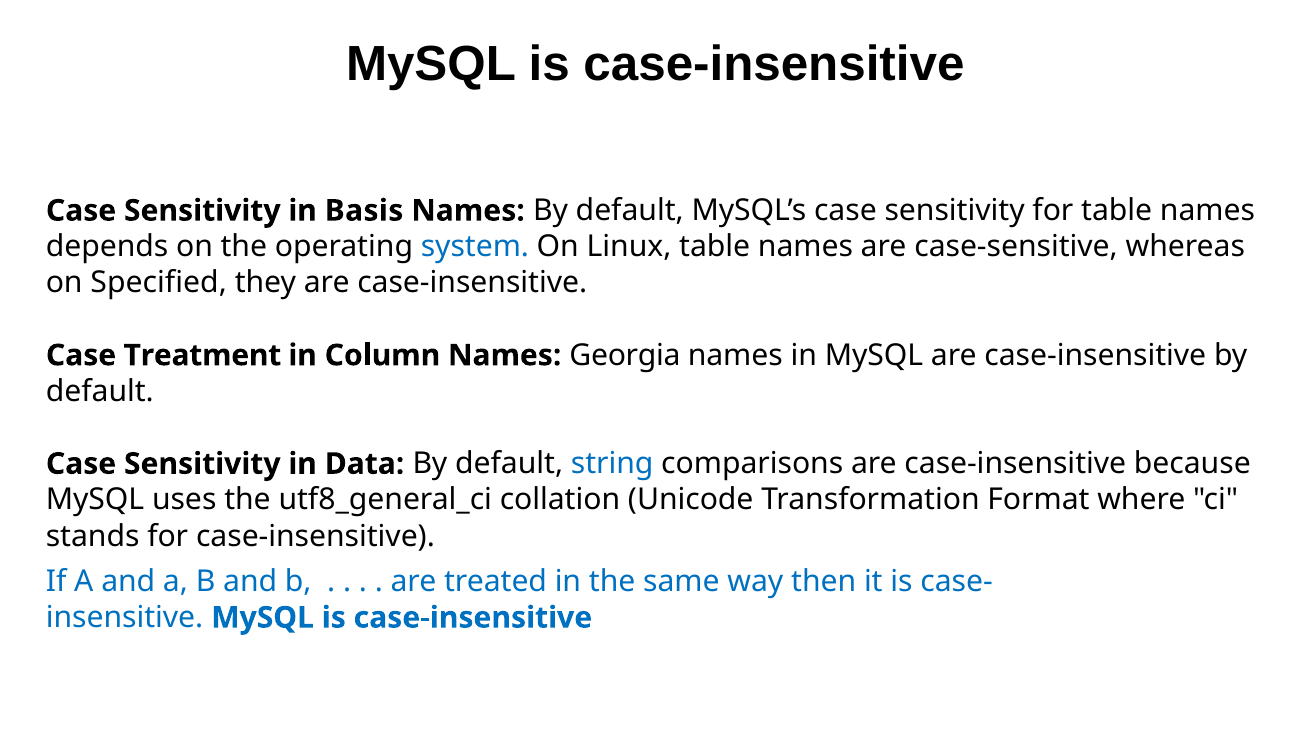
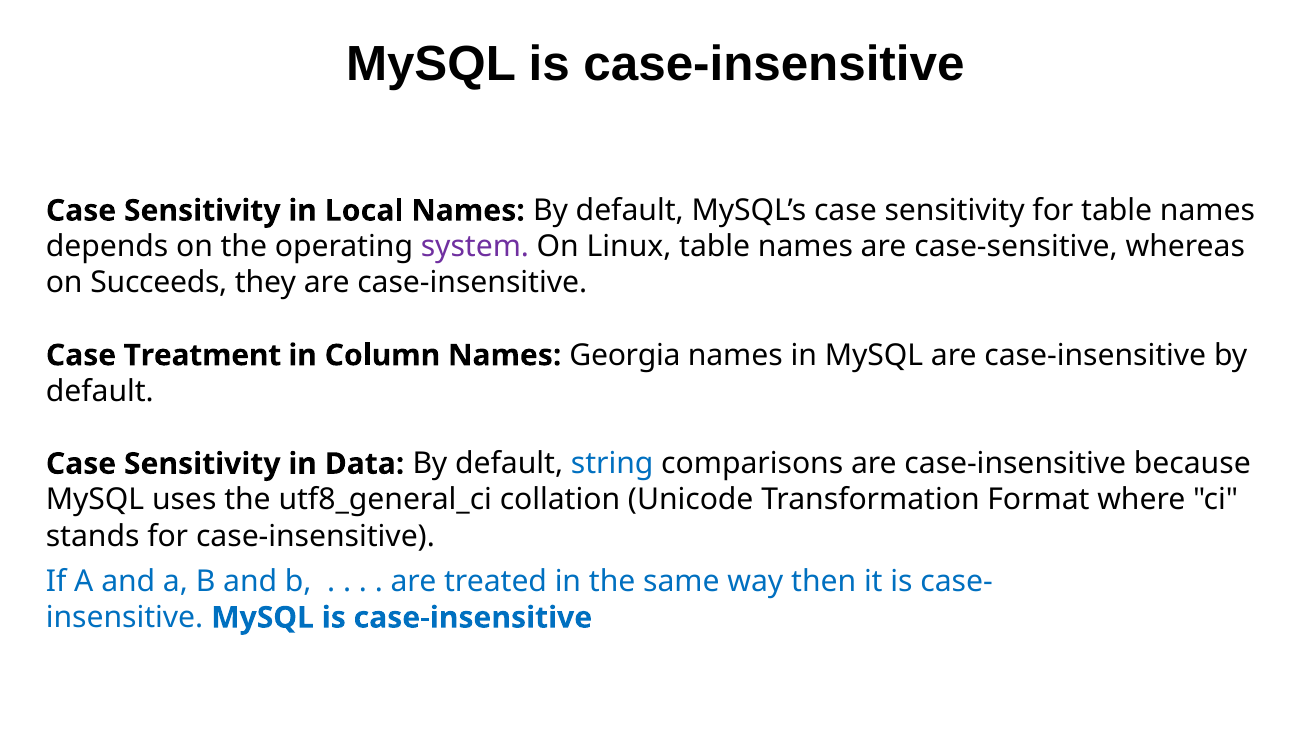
Basis: Basis -> Local (364, 211)
system colour: blue -> purple (475, 247)
Specified: Specified -> Succeeds (159, 283)
